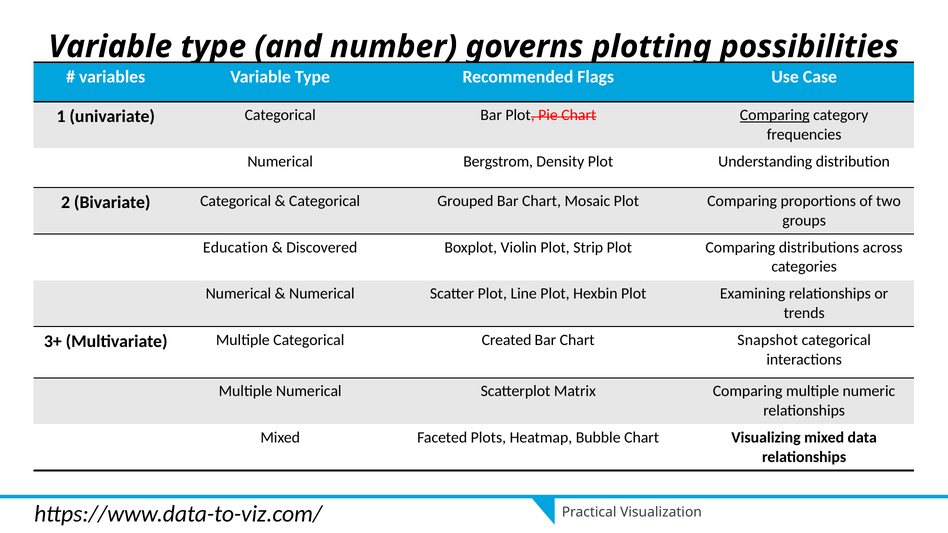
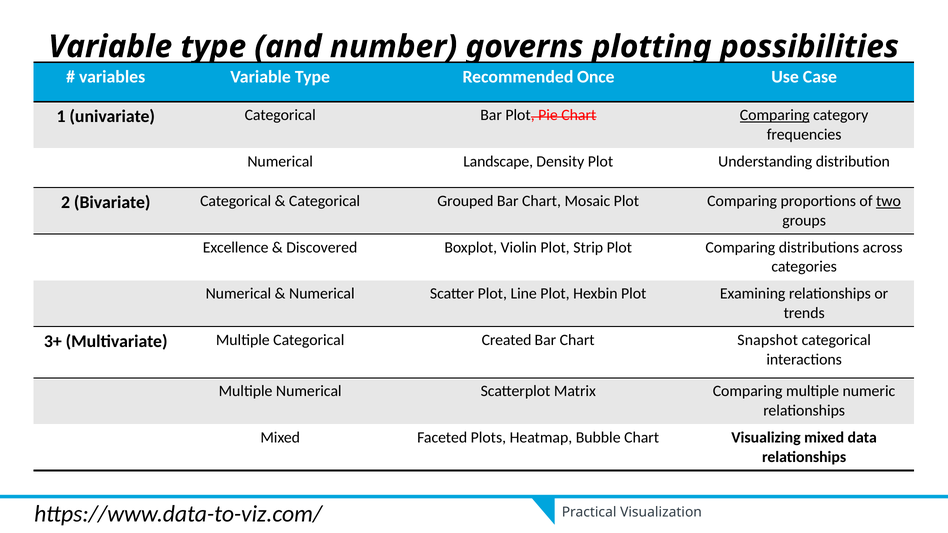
Flags: Flags -> Once (596, 77)
Bergstrom: Bergstrom -> Landscape (498, 162)
two underline: none -> present (888, 201)
Education: Education -> Excellence (236, 248)
